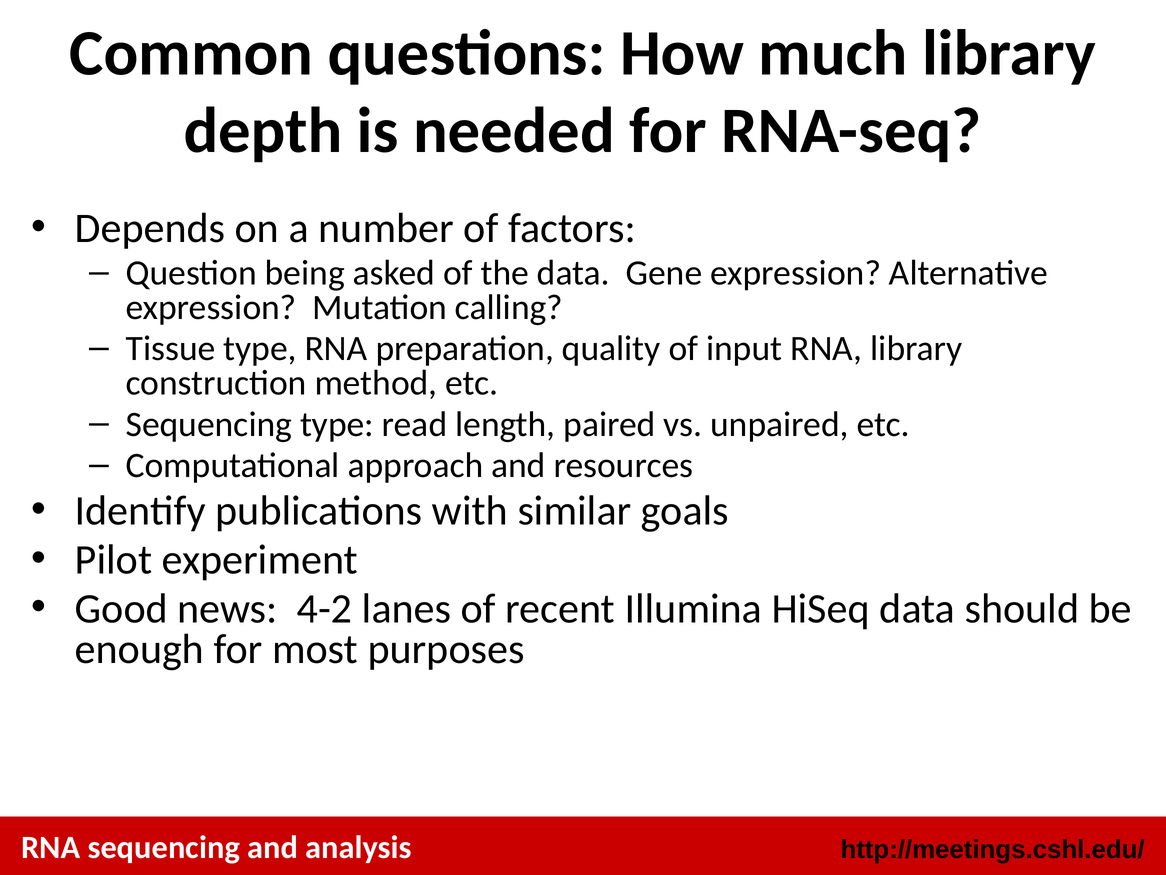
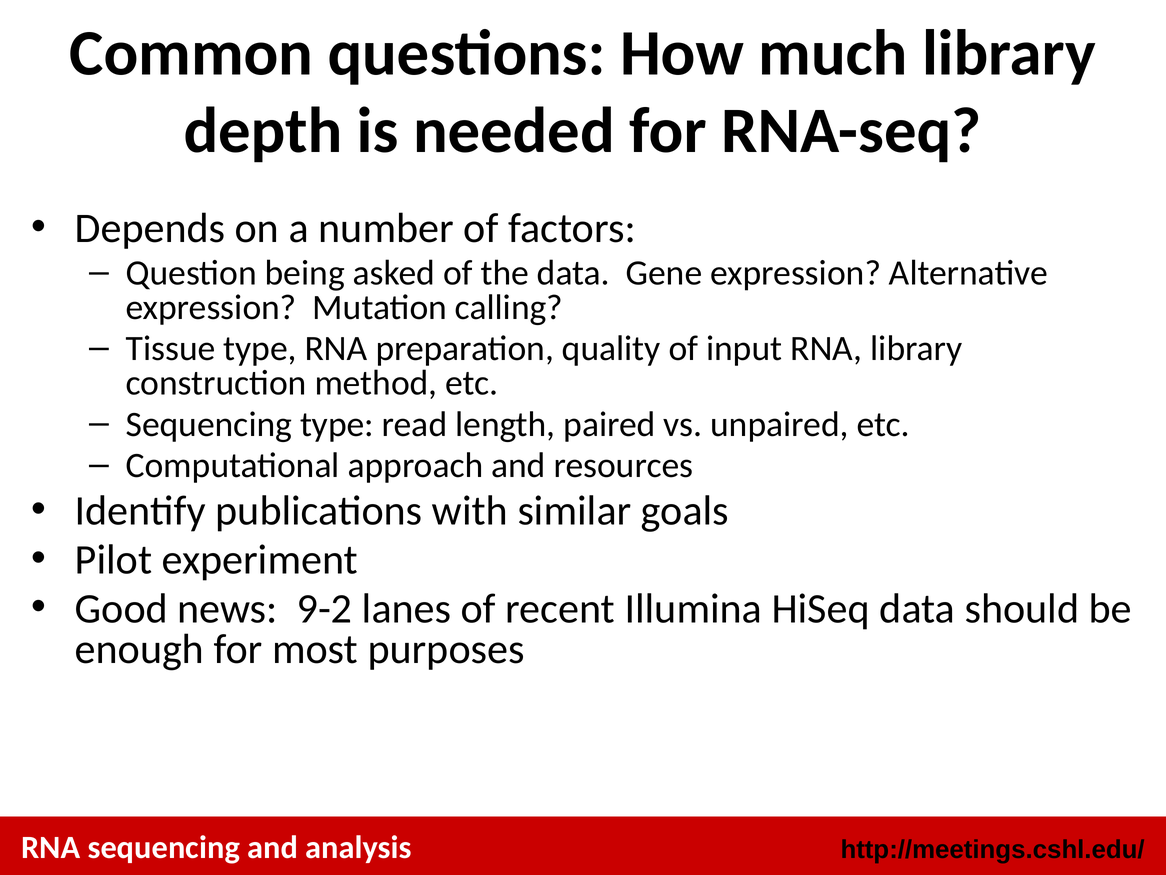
4-2: 4-2 -> 9-2 (325, 608)
